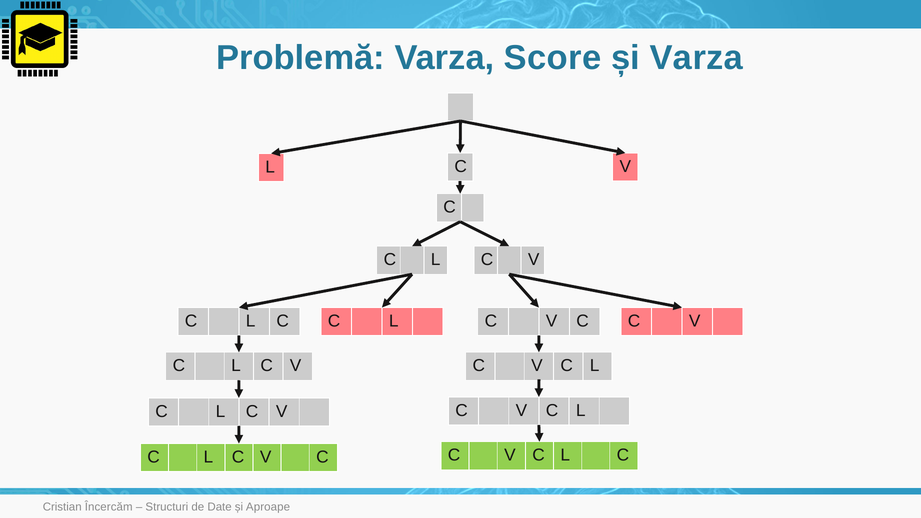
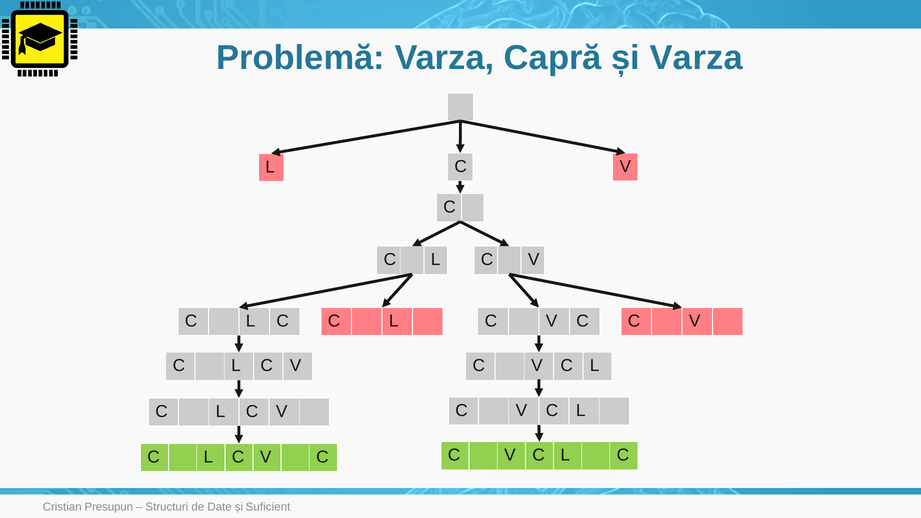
Score: Score -> Capră (553, 58)
Încercăm: Încercăm -> Presupun (109, 507)
Aproape: Aproape -> Suficient (268, 507)
